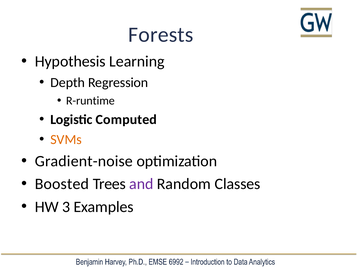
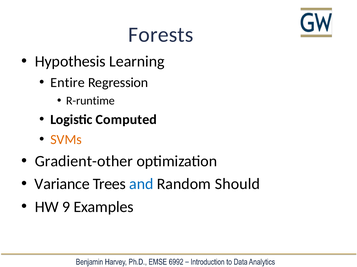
Depth: Depth -> Entire (68, 83)
Gradient-noise: Gradient-noise -> Gradient-other (84, 162)
Boosted: Boosted -> Variance (62, 185)
and colour: purple -> blue (141, 185)
Classes: Classes -> Should (237, 185)
3: 3 -> 9 (66, 207)
